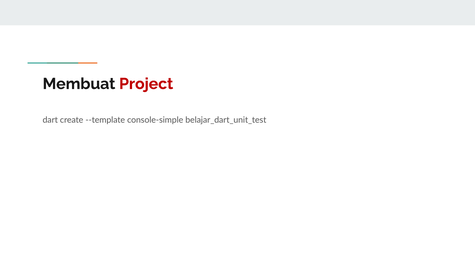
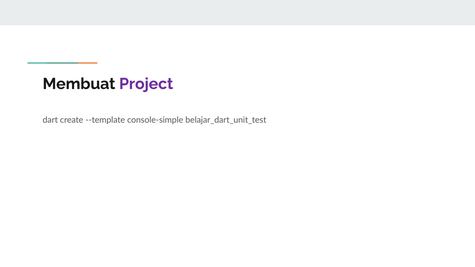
Project colour: red -> purple (146, 84)
